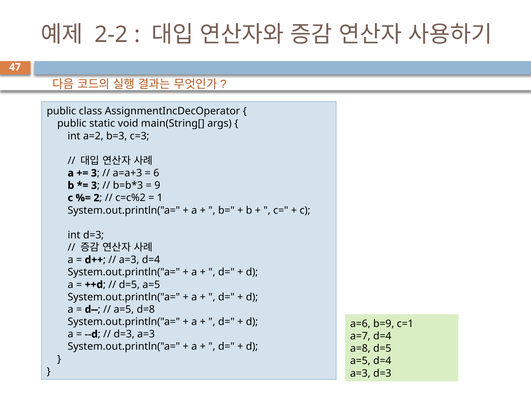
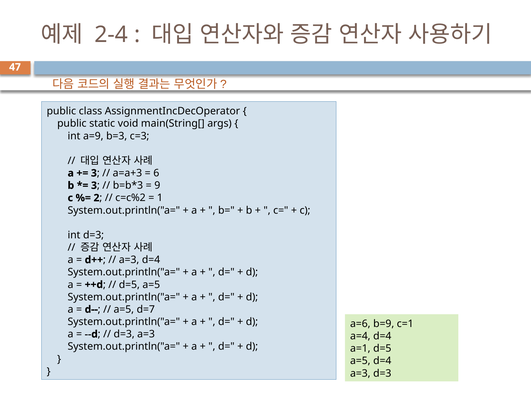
2-2: 2-2 -> 2-4 (111, 35)
a=2: a=2 -> a=9 (93, 136)
d=8: d=8 -> d=7 (146, 310)
a=7: a=7 -> a=4 (360, 336)
a=8: a=8 -> a=1 (360, 349)
